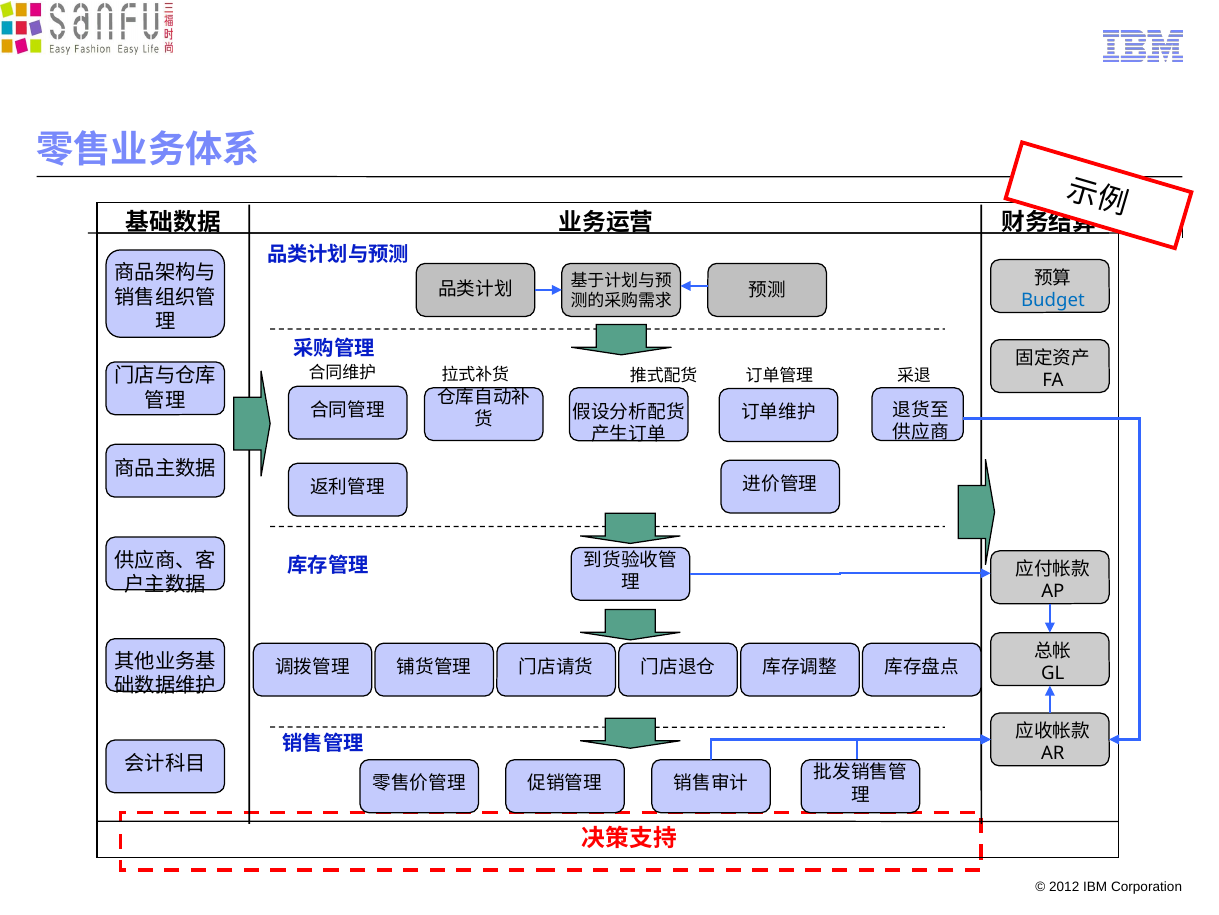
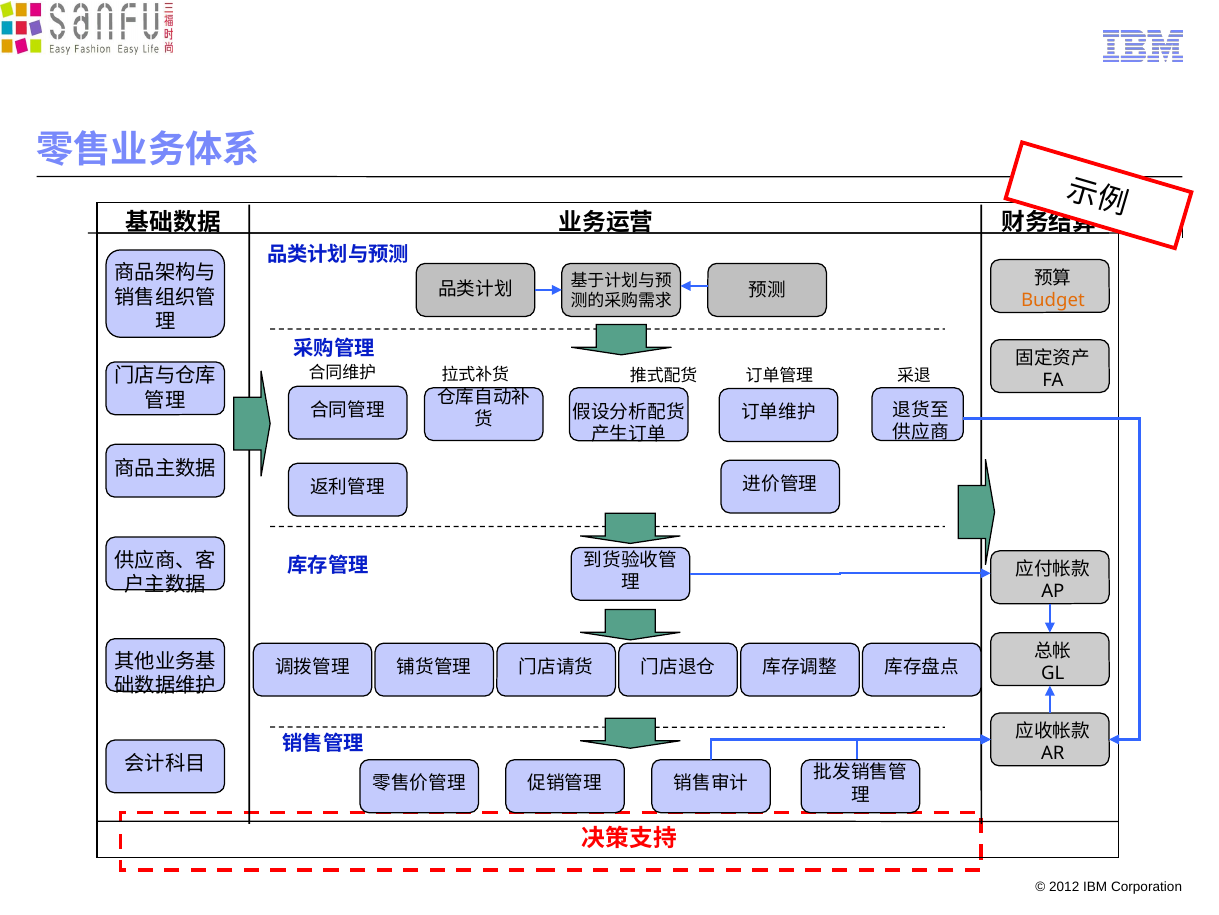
Budget colour: blue -> orange (1053, 300)
